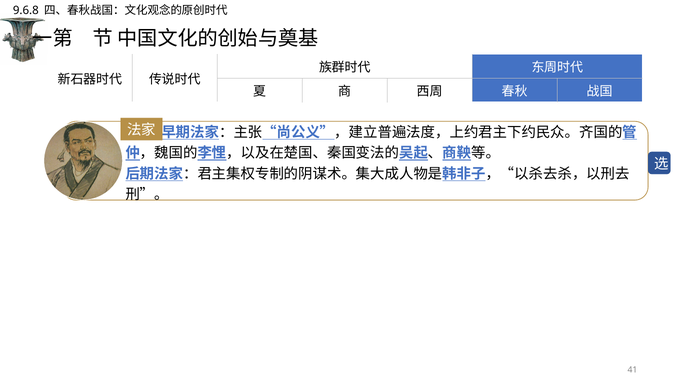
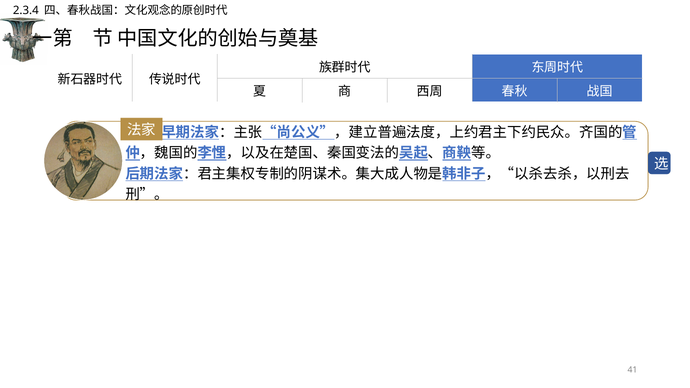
9.6.8: 9.6.8 -> 2.3.4 (26, 10)
